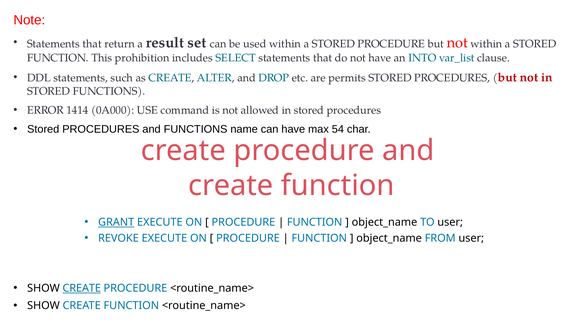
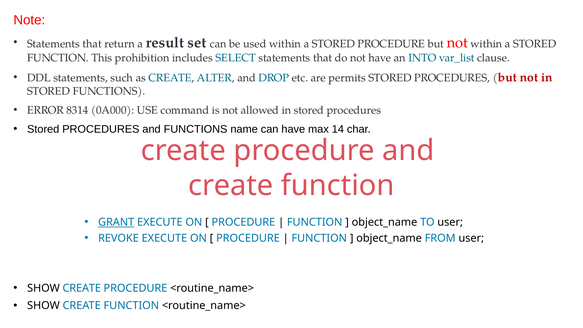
1414: 1414 -> 8314 (77, 110)
54: 54 -> 14 (338, 129)
CREATE underline: present -> none (82, 288)
